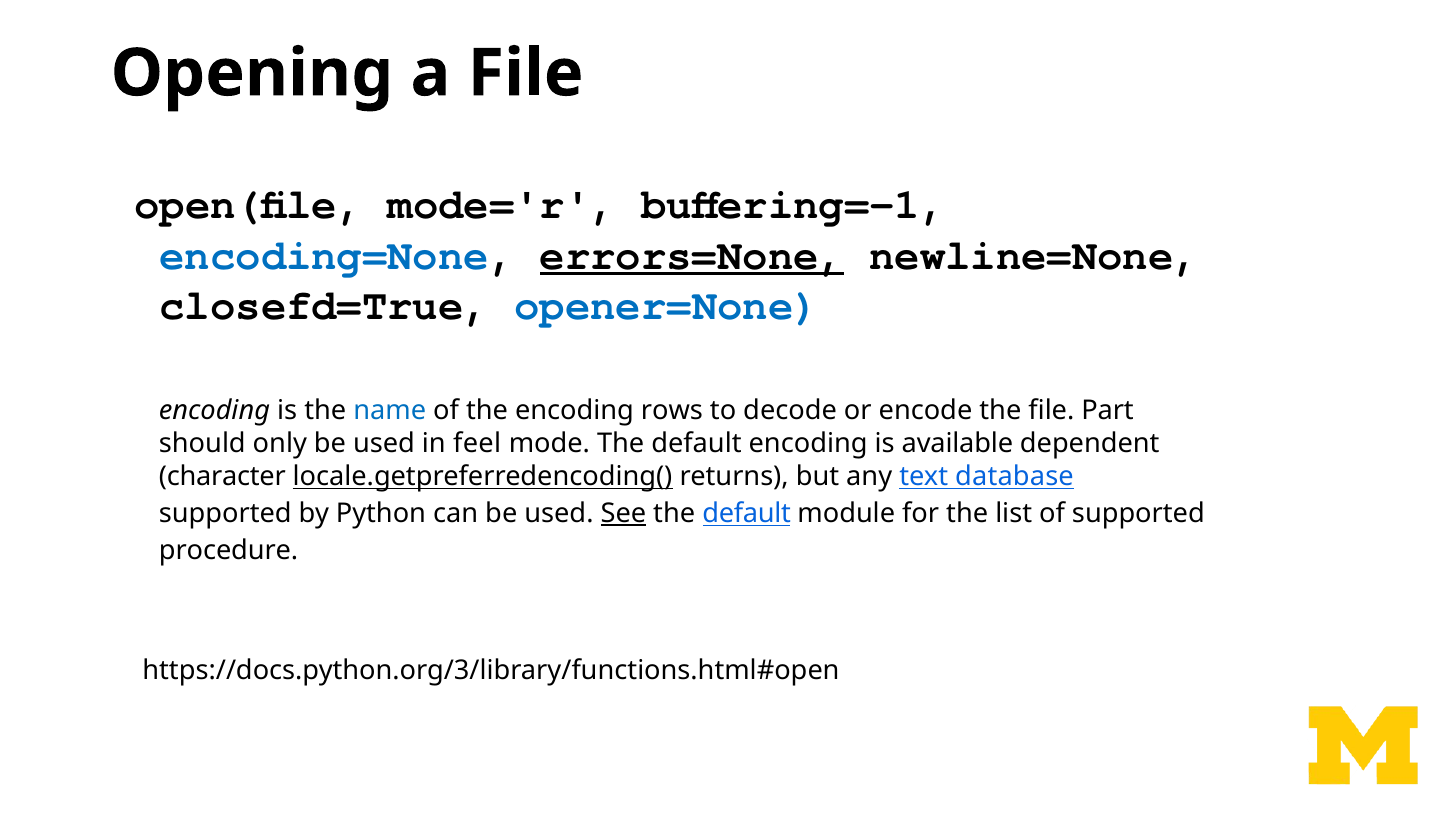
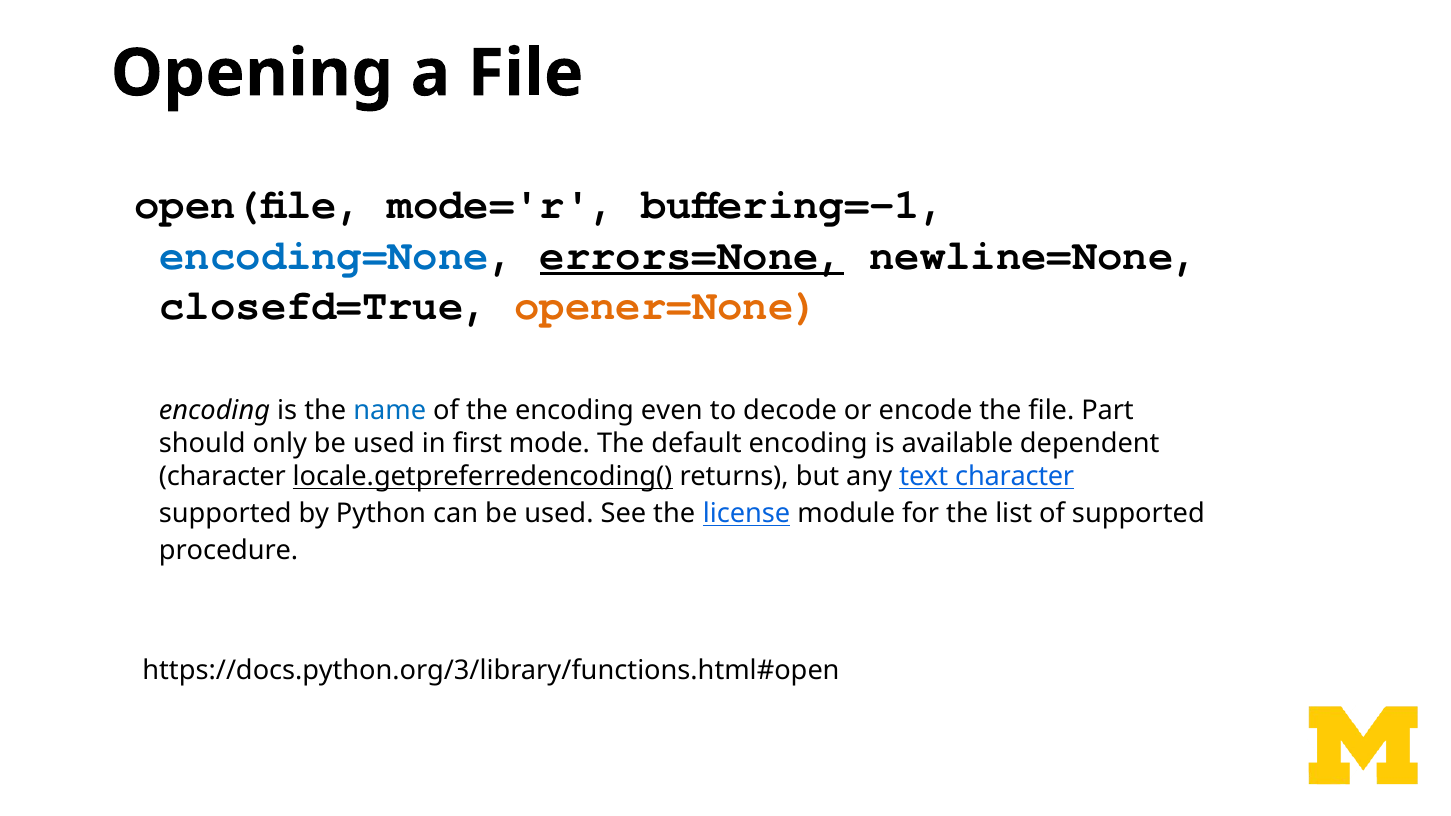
opener=None colour: blue -> orange (667, 306)
rows: rows -> even (672, 411)
feel: feel -> first (477, 444)
text database: database -> character (1015, 476)
See underline: present -> none (623, 513)
default: default -> license (747, 513)
